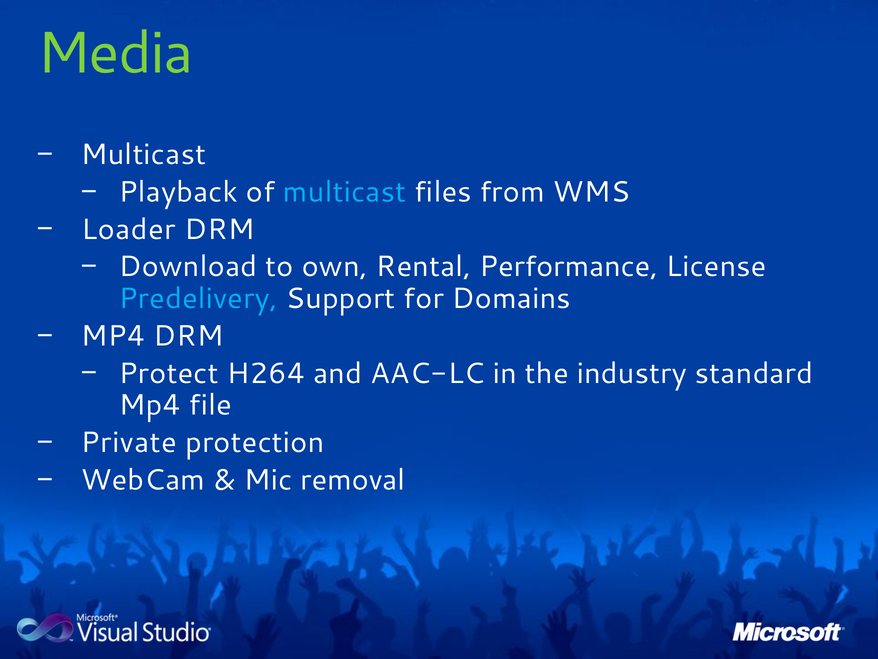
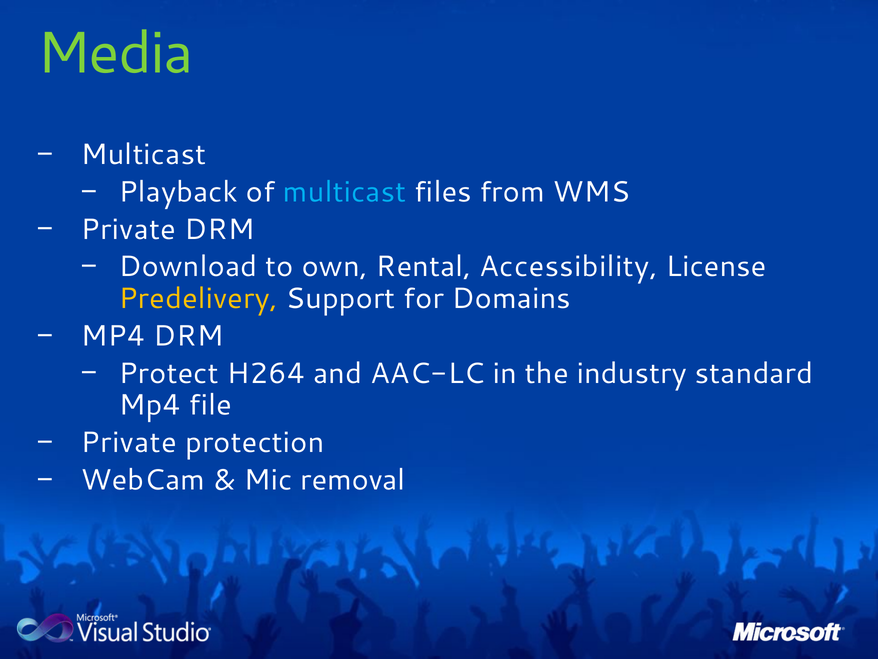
Loader: Loader -> Private (128, 229)
Performance: Performance -> Accessibility (569, 267)
Predelivery colour: light blue -> yellow (198, 298)
